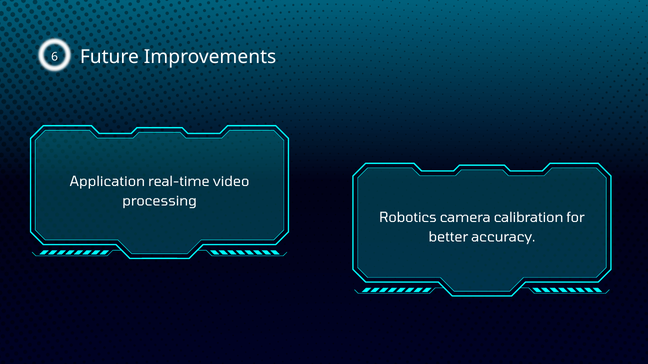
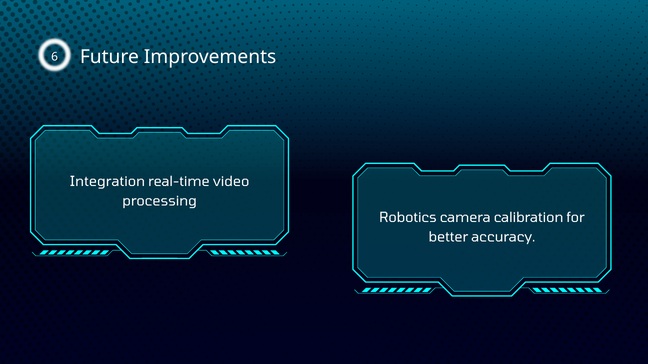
Application: Application -> Integration (107, 182)
